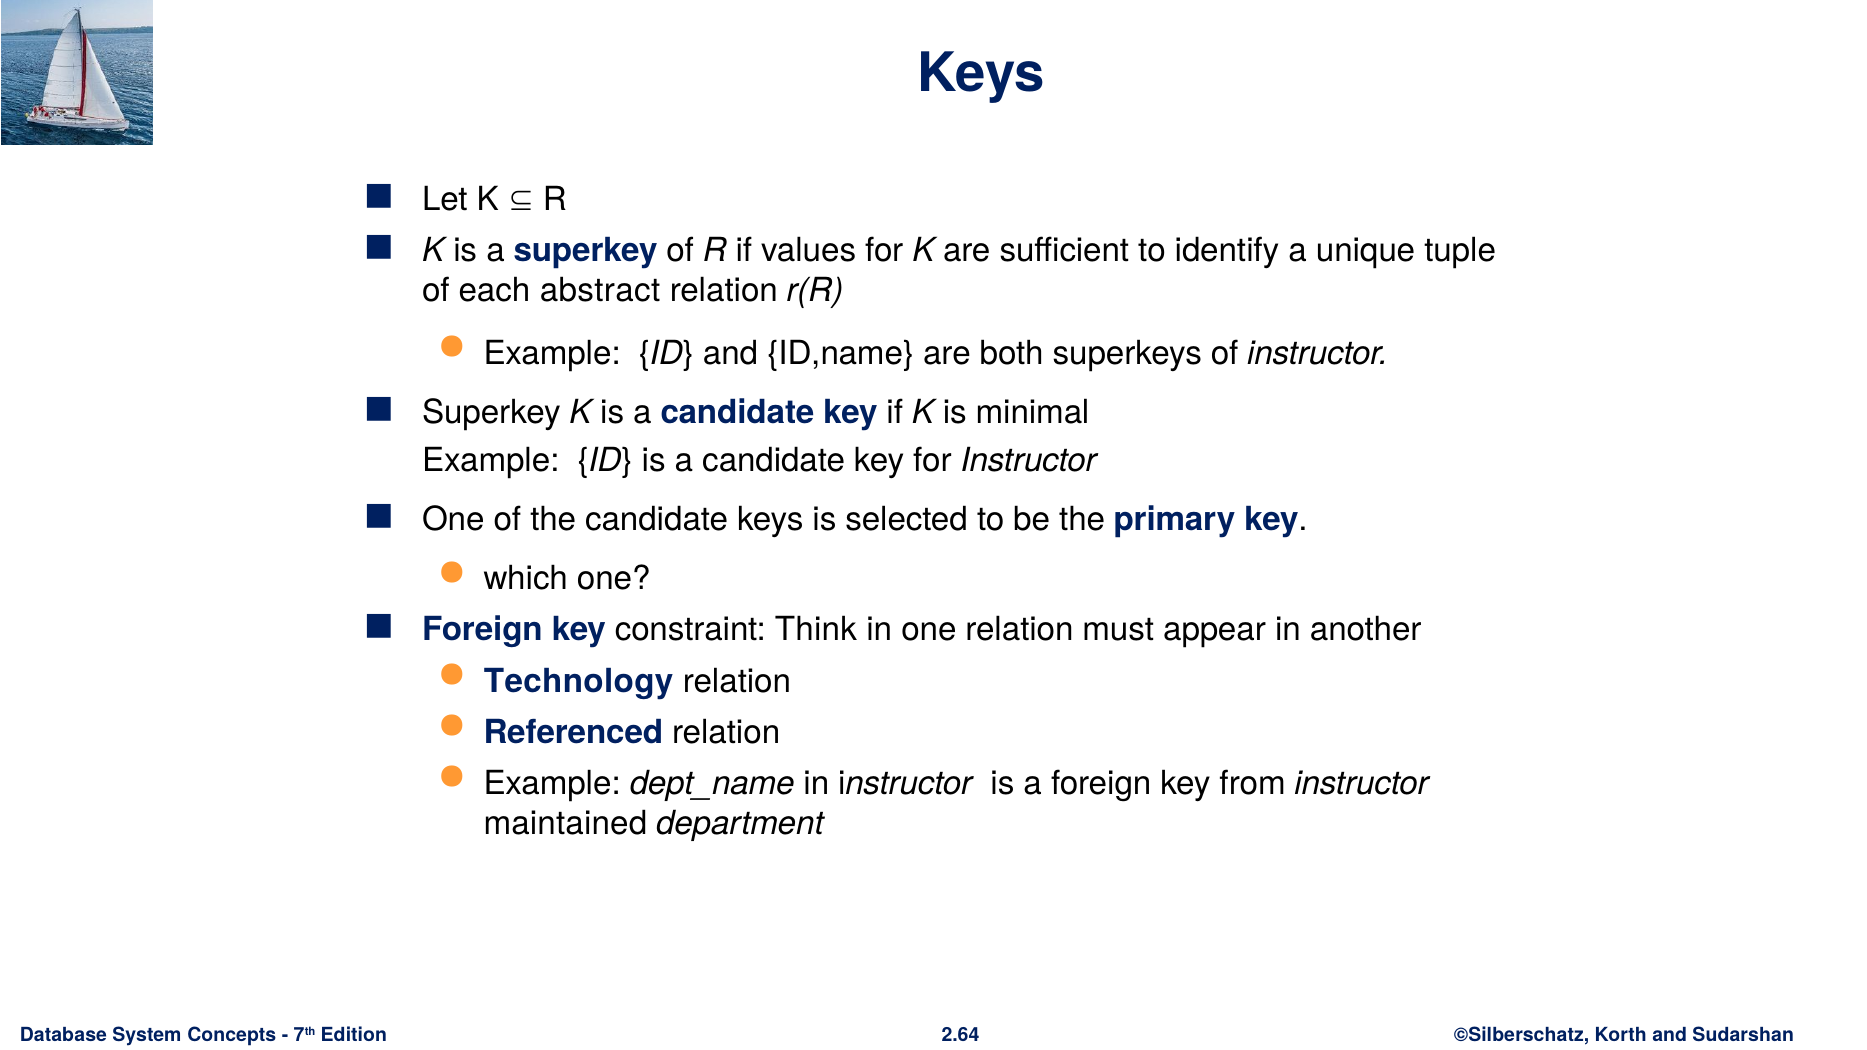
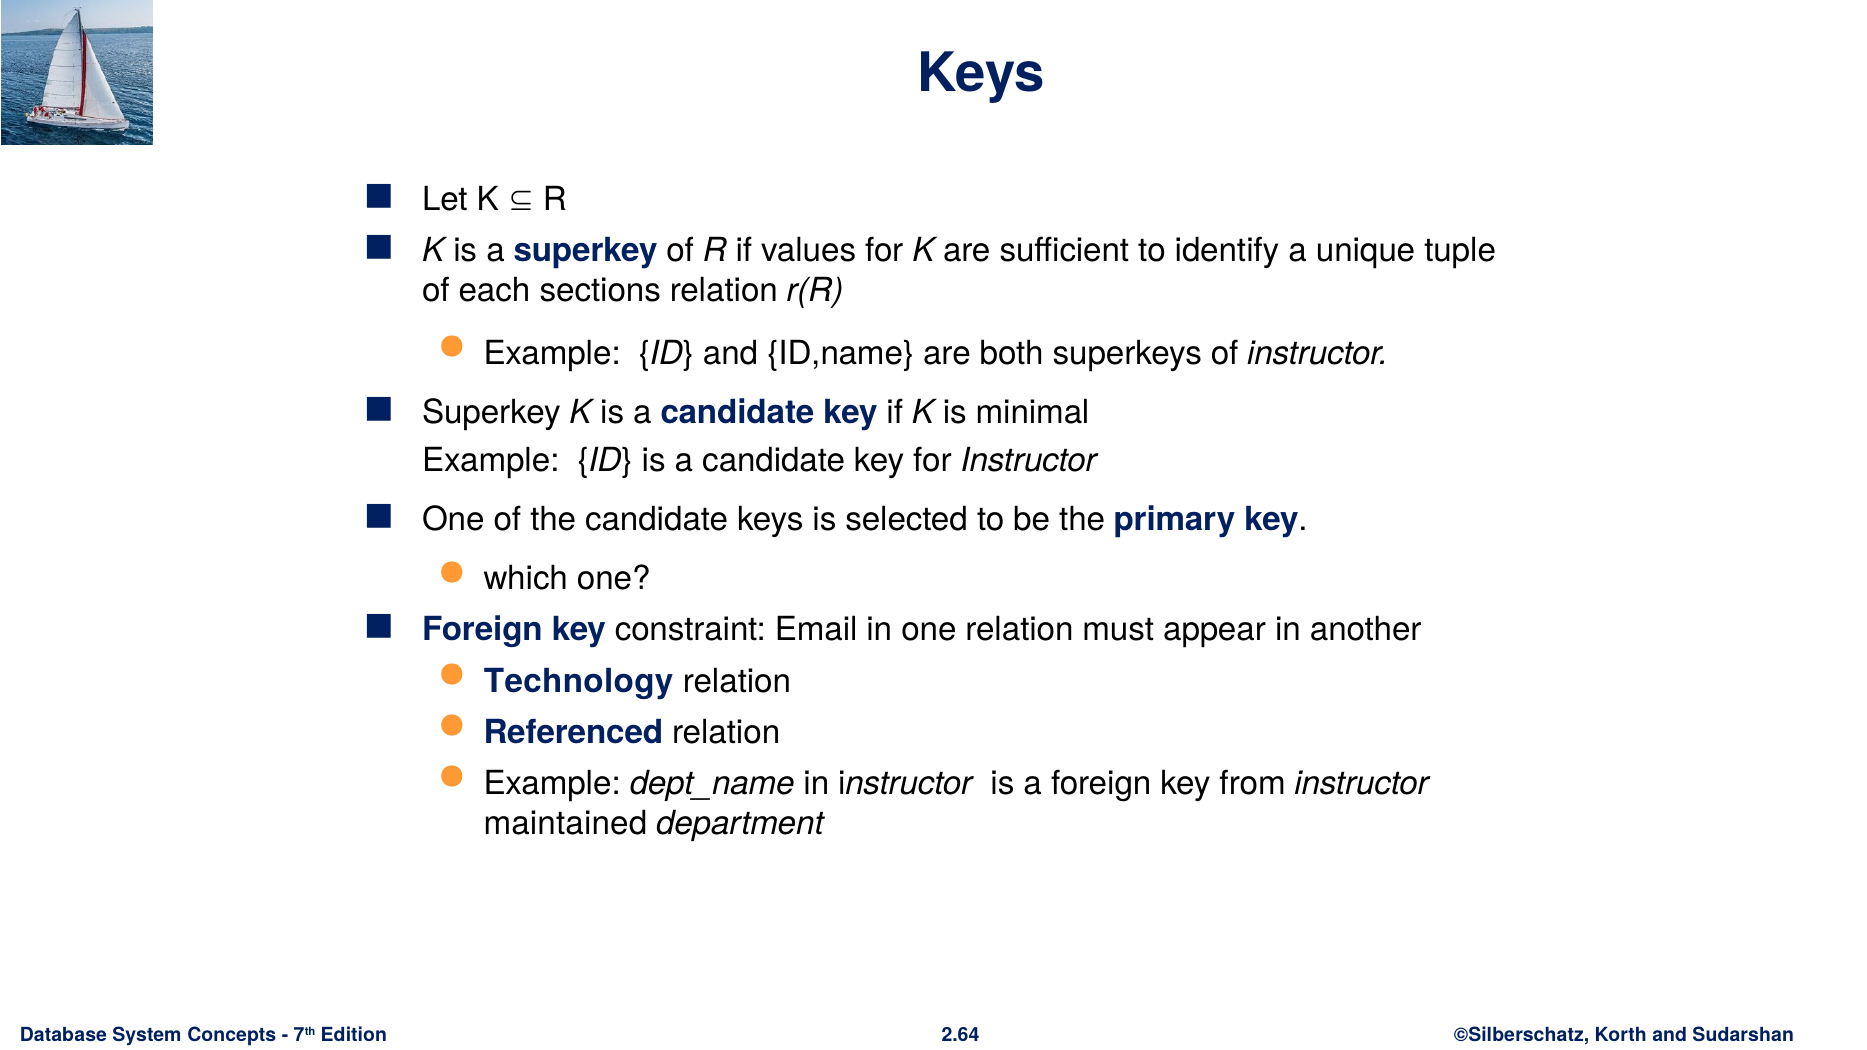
abstract: abstract -> sections (600, 291)
Think: Think -> Email (816, 630)
